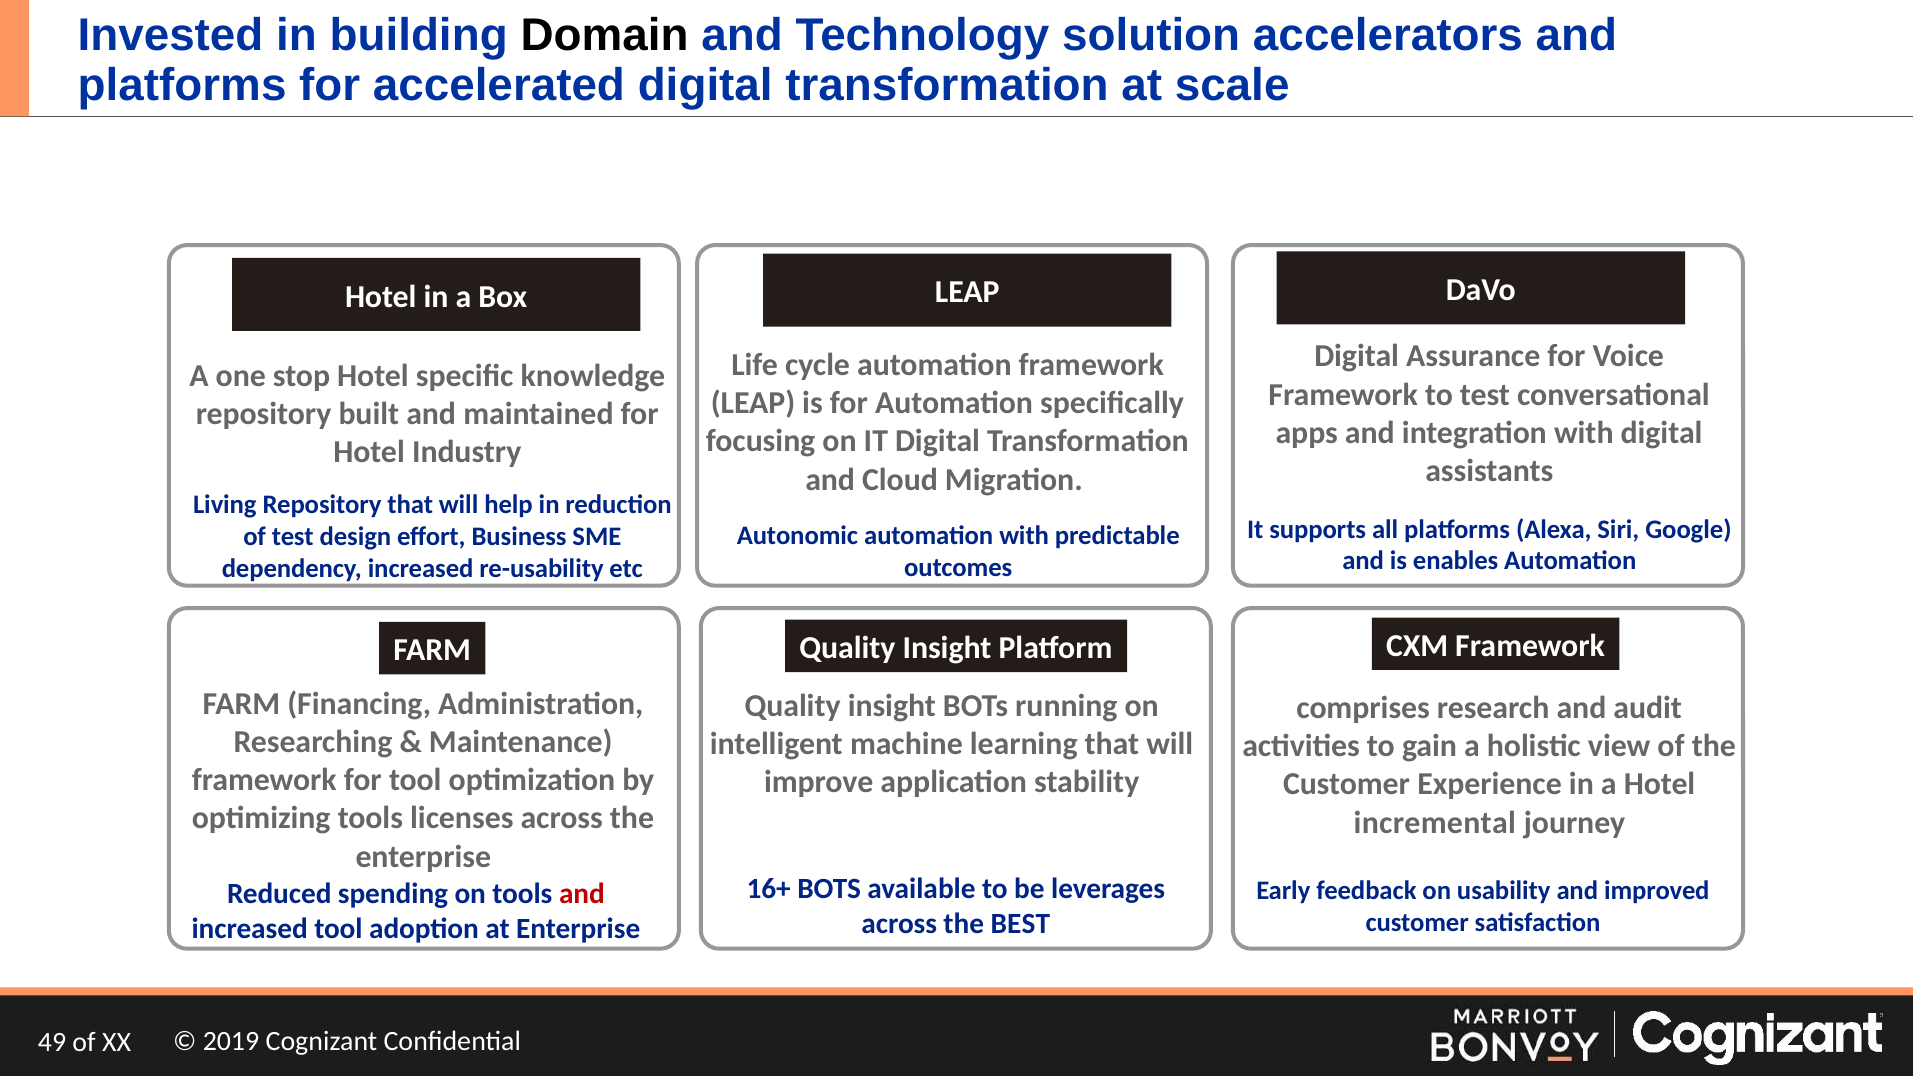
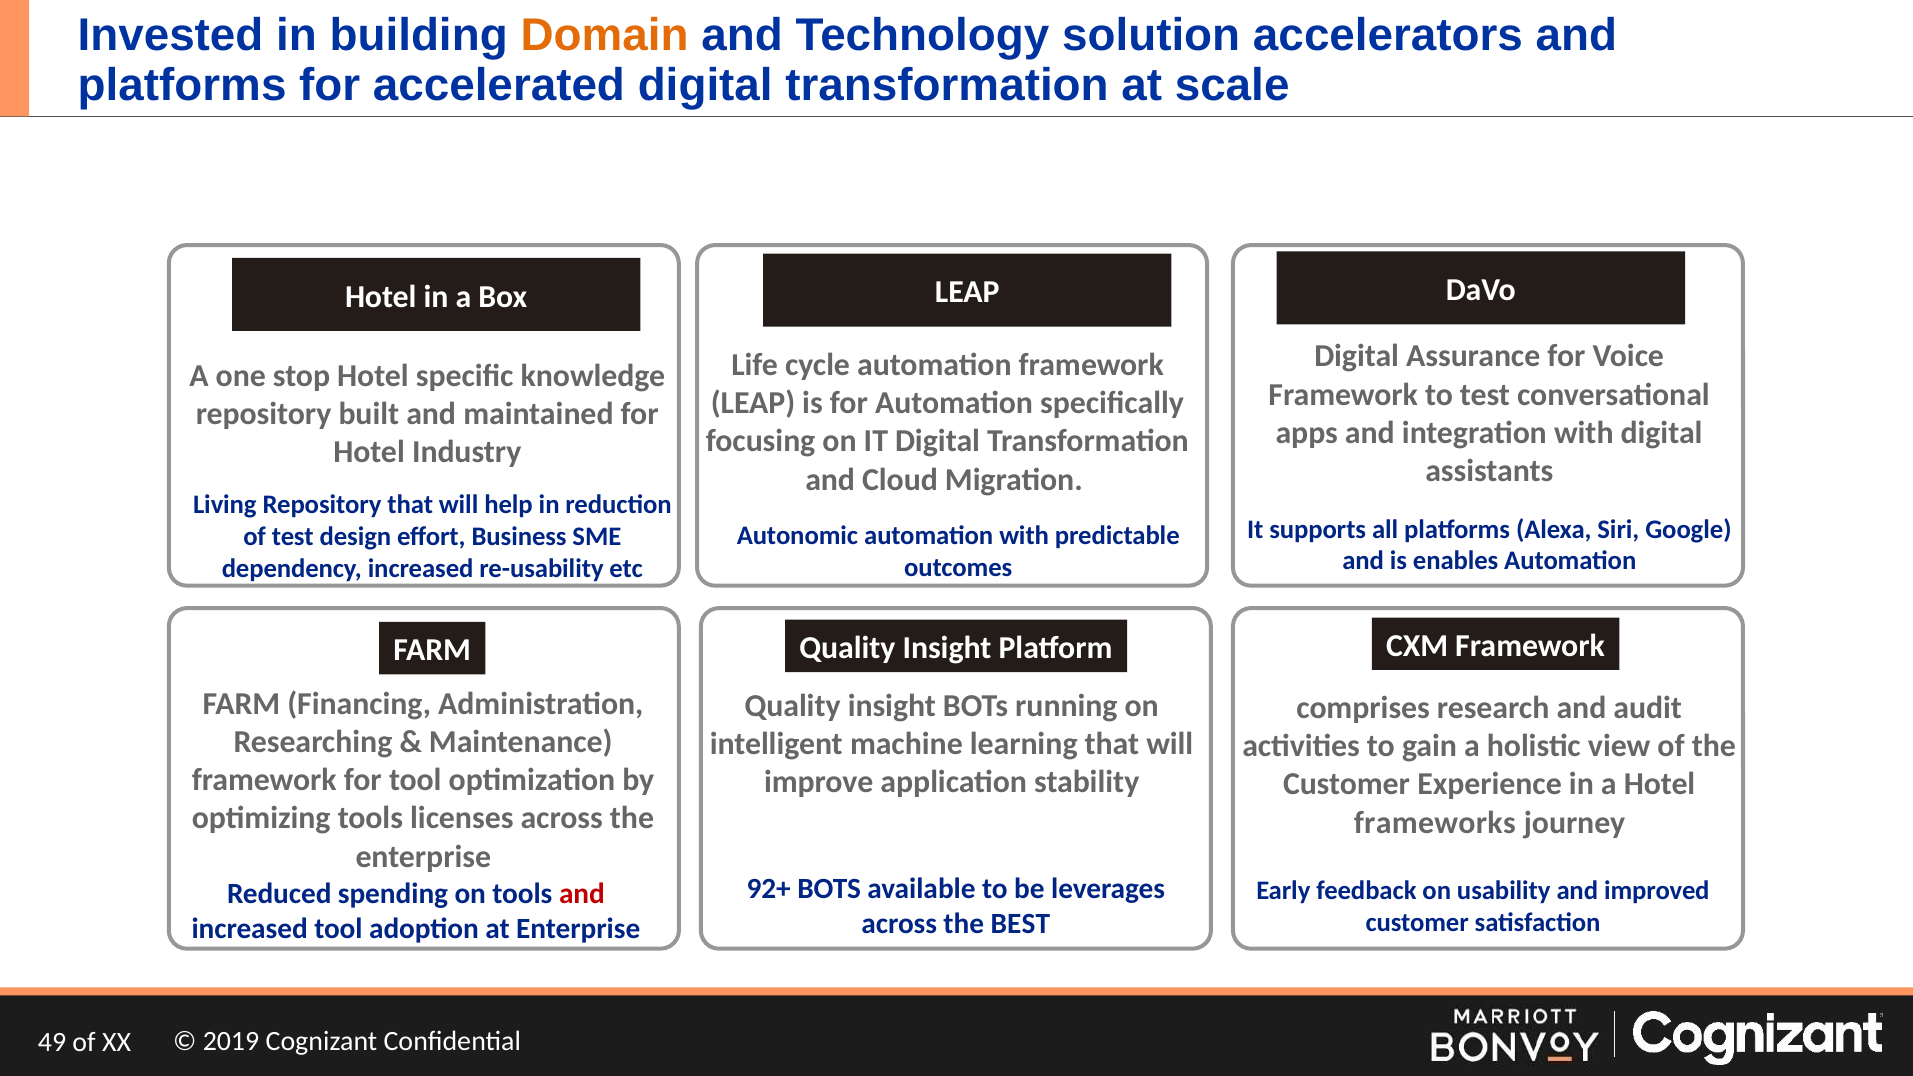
Domain colour: black -> orange (605, 36)
incremental: incremental -> frameworks (1435, 823)
16+: 16+ -> 92+ (769, 888)
